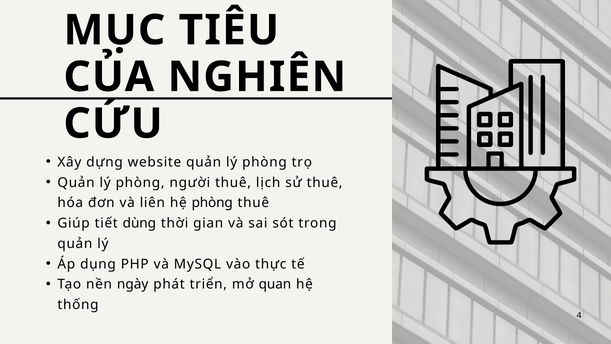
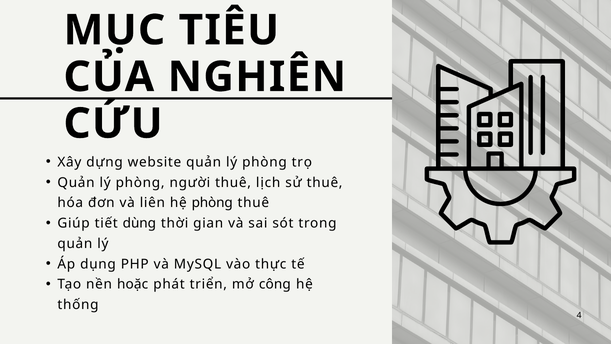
ngày: ngày -> hoặc (133, 284)
quan: quan -> công (275, 284)
